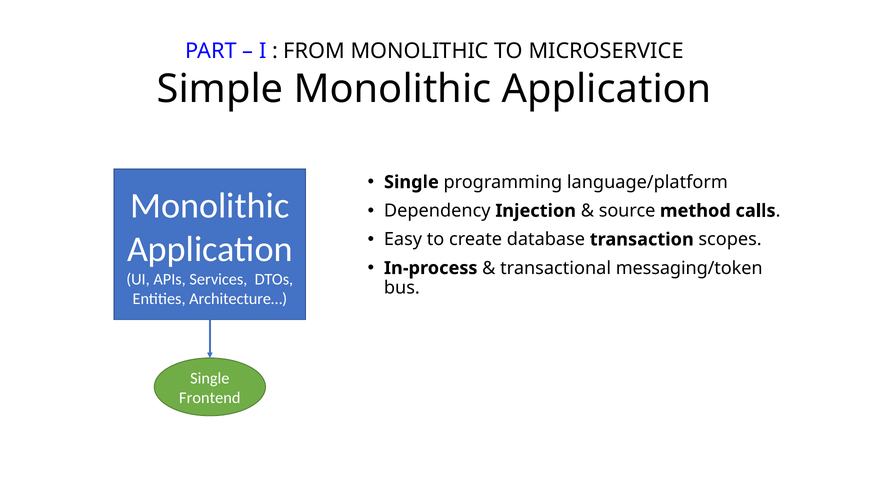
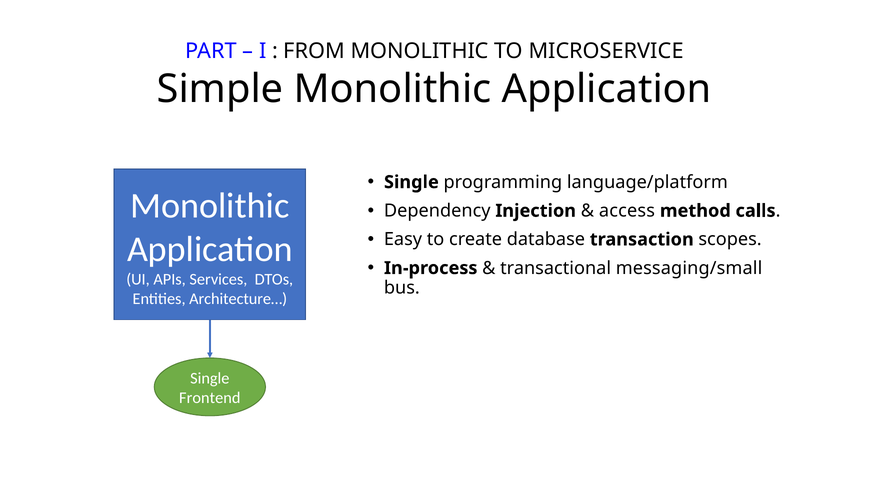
source: source -> access (627, 211)
messaging/token: messaging/token -> messaging/small (689, 268)
